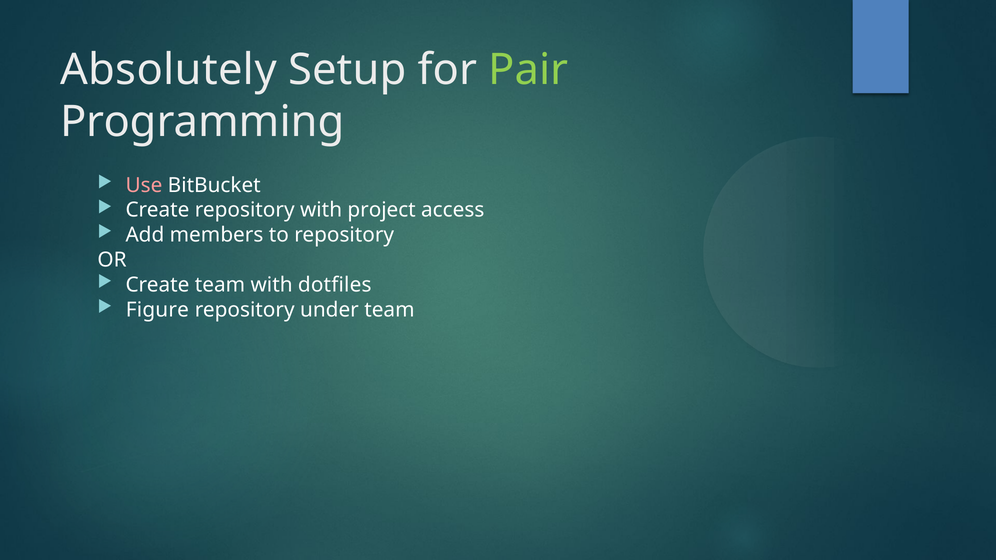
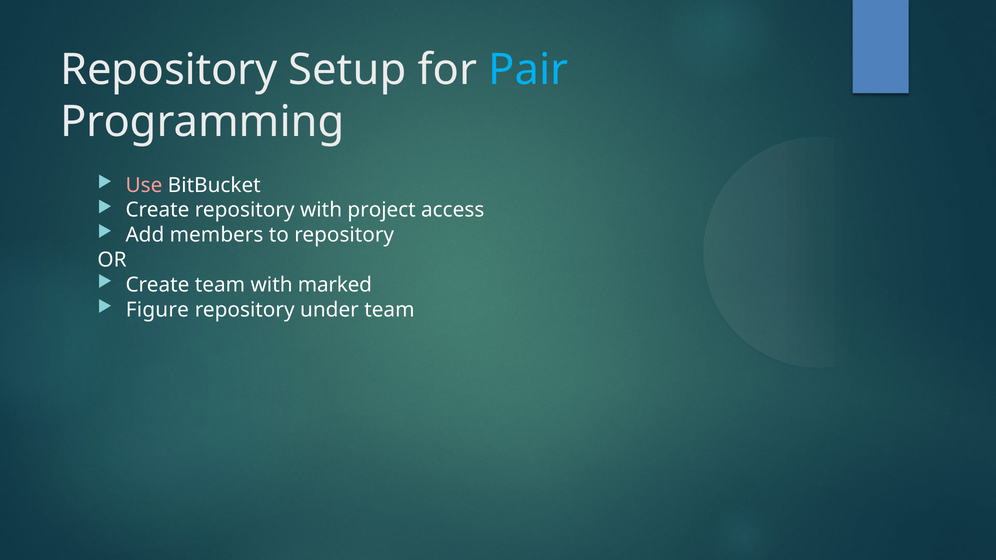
Absolutely: Absolutely -> Repository (169, 70)
Pair colour: light green -> light blue (528, 70)
dotfiles: dotfiles -> marked (335, 285)
